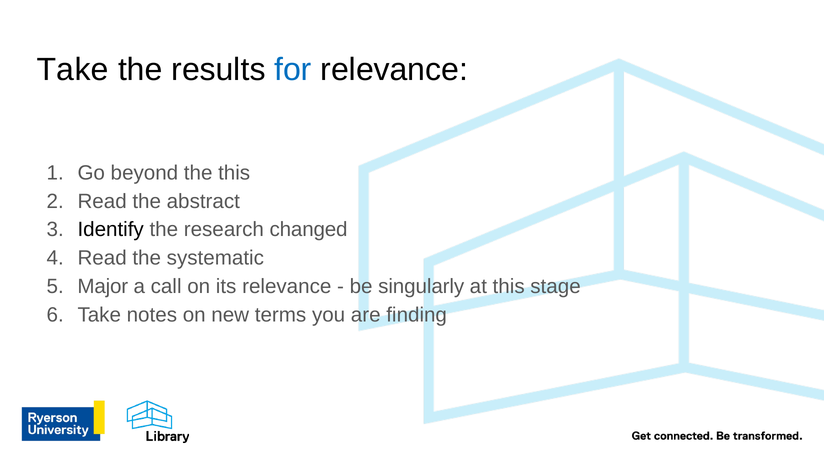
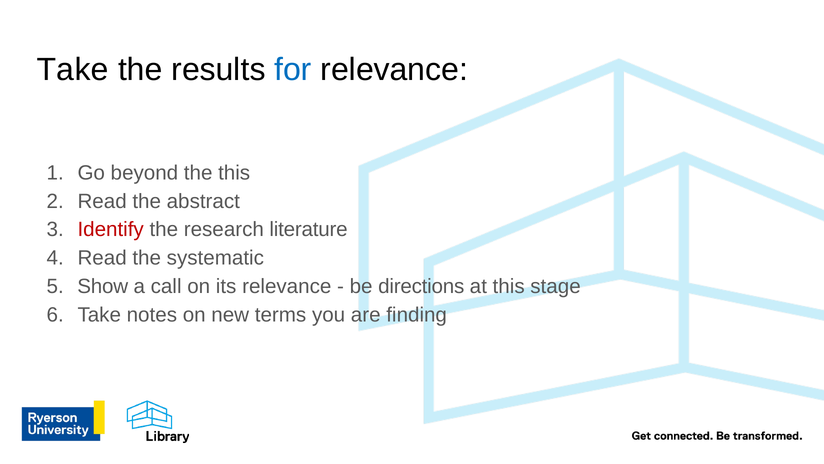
Identify colour: black -> red (111, 229)
changed: changed -> literature (309, 229)
Major: Major -> Show (103, 286)
singularly: singularly -> directions (421, 286)
